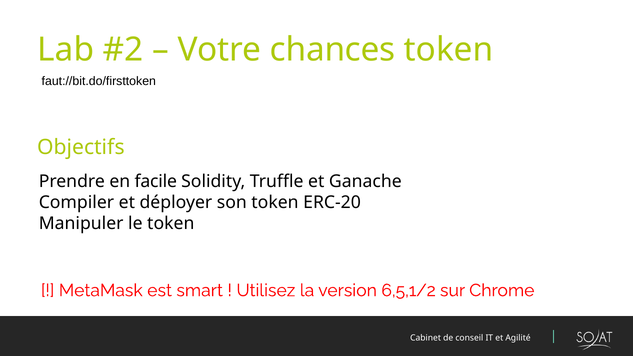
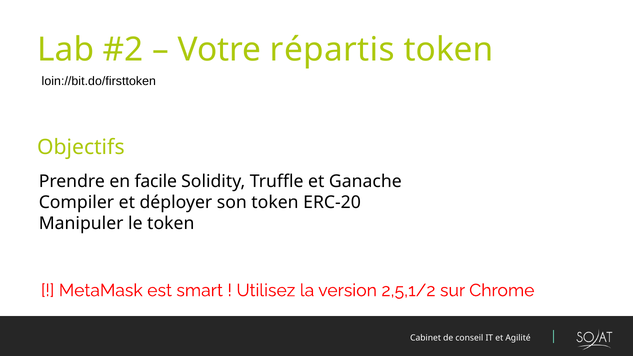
chances: chances -> répartis (332, 50)
faut://bit.do/firsttoken: faut://bit.do/firsttoken -> loin://bit.do/firsttoken (99, 81)
6,5,1/2: 6,5,1/2 -> 2,5,1/2 (408, 290)
